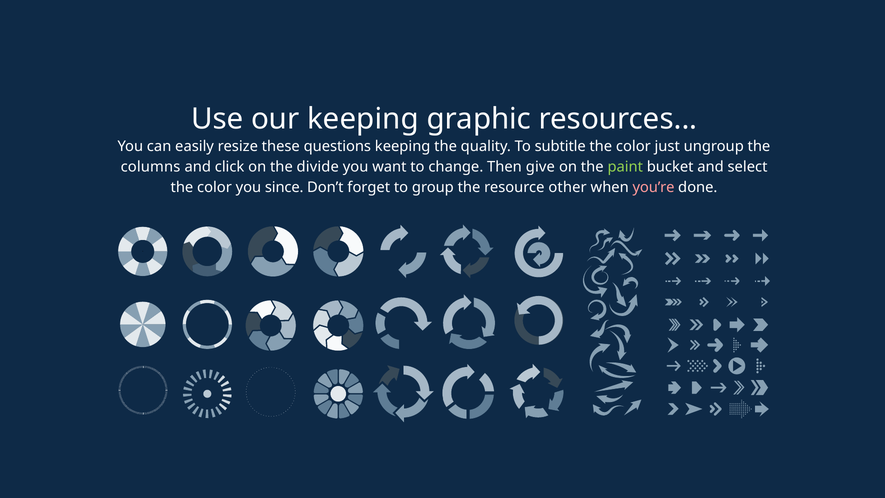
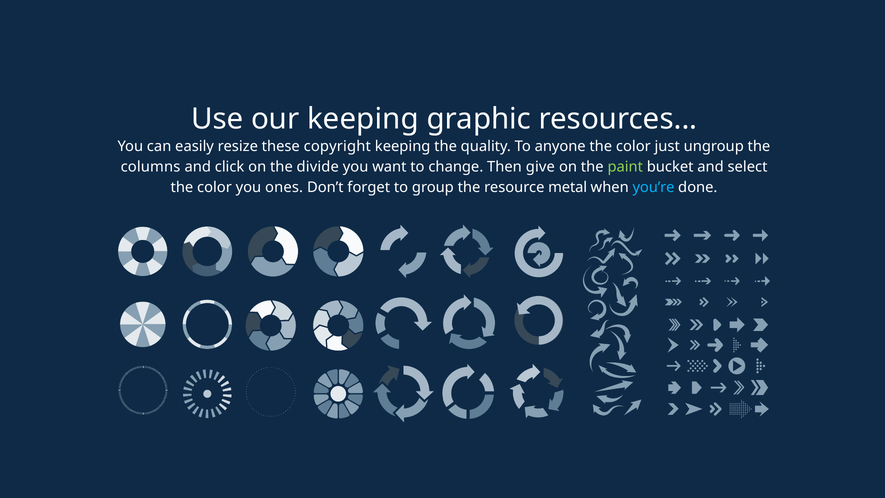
questions: questions -> copyright (337, 146)
subtitle: subtitle -> anyone (560, 146)
since: since -> ones (284, 187)
other: other -> metal (568, 187)
you’re colour: pink -> light blue (654, 187)
